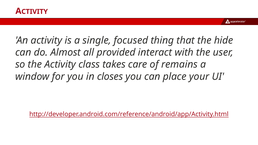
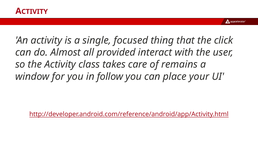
hide: hide -> click (224, 40)
closes: closes -> follow (110, 77)
